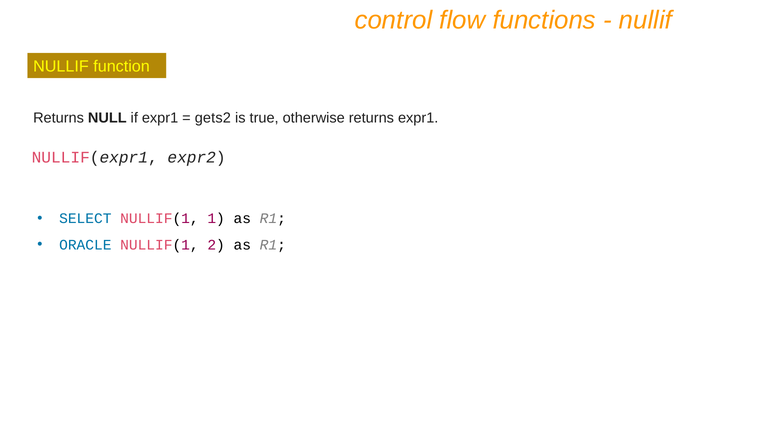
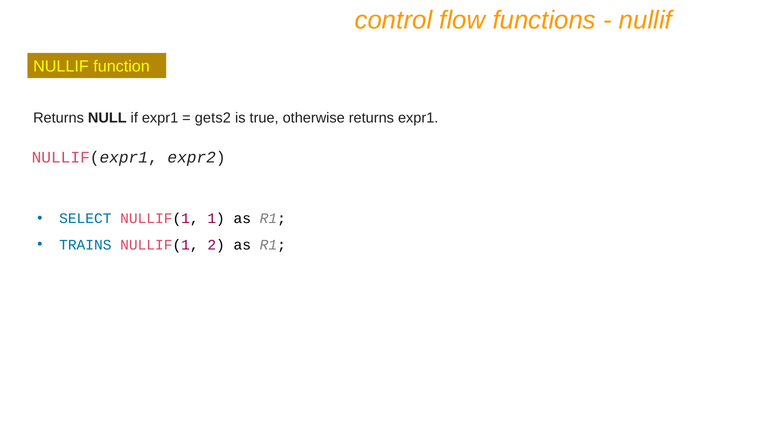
ORACLE: ORACLE -> TRAINS (85, 245)
